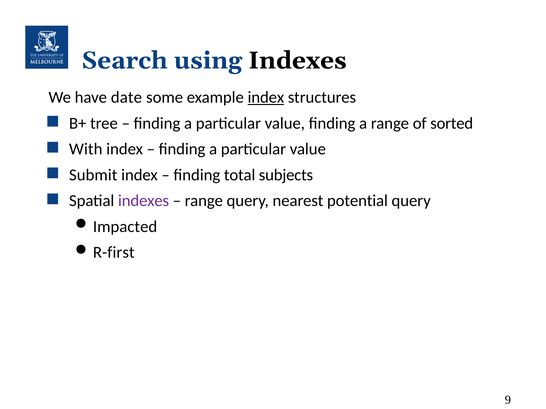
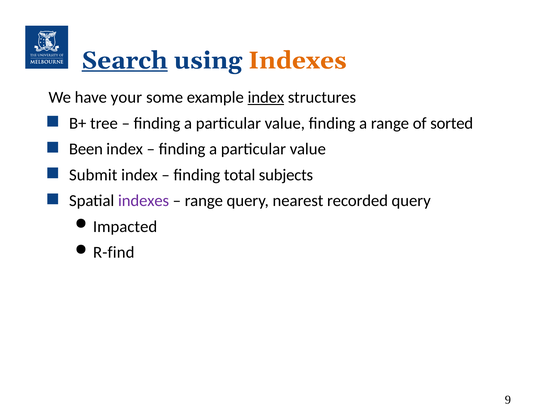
Search underline: none -> present (125, 61)
Indexes colour: black -> orange (297, 61)
date: date -> your (126, 98)
With: With -> Been (86, 149)
potential: potential -> recorded (357, 201)
R-first: R-first -> R-find (114, 253)
